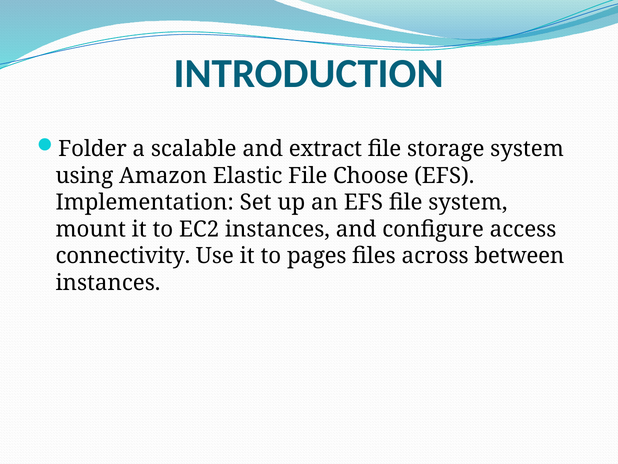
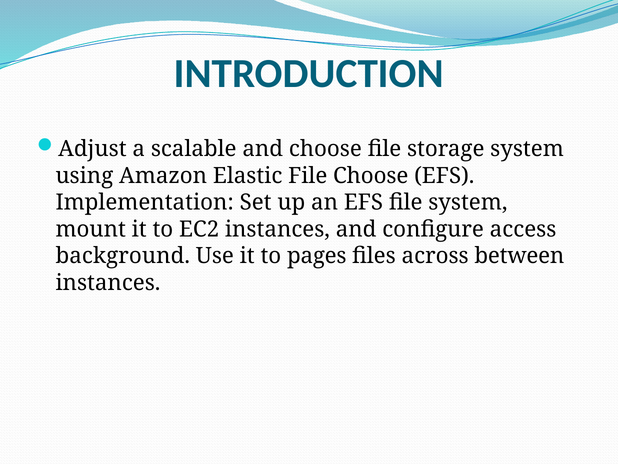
Folder: Folder -> Adjust (92, 149)
and extract: extract -> choose (325, 149)
connectivity: connectivity -> background (123, 256)
